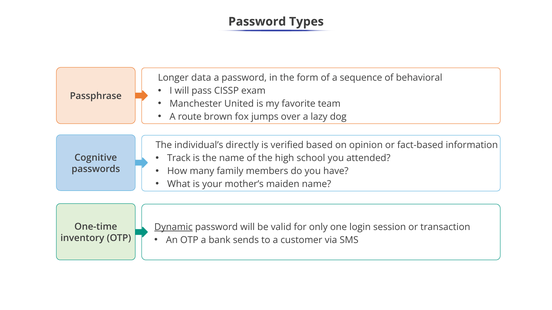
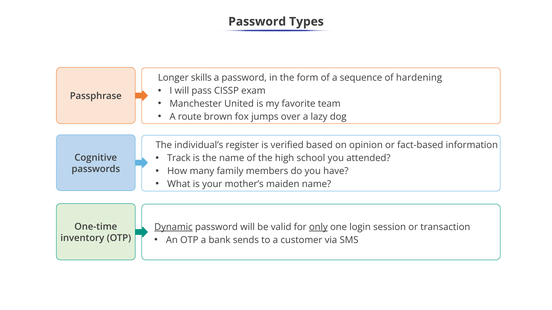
data: data -> skills (201, 78)
behavioral: behavioral -> hardening (419, 78)
directly: directly -> register (242, 145)
only underline: none -> present (318, 227)
